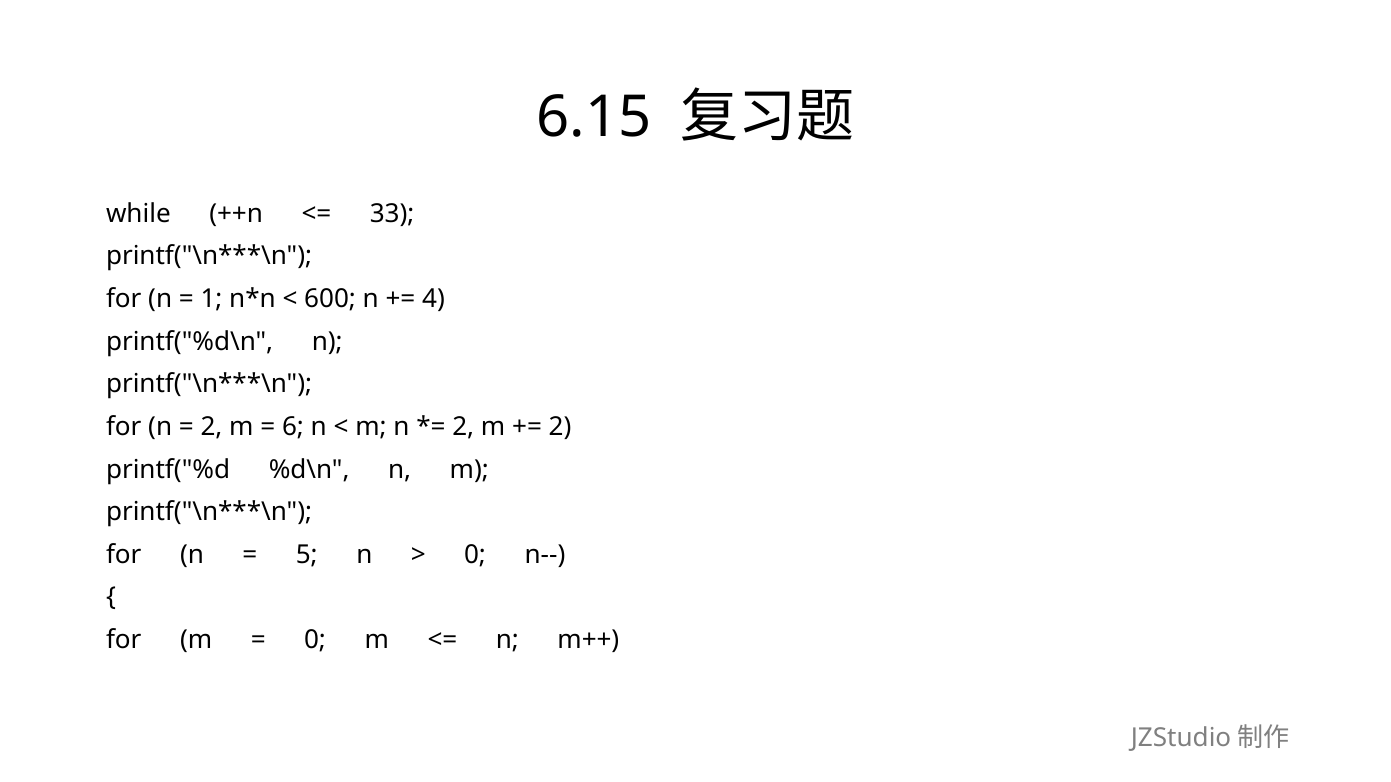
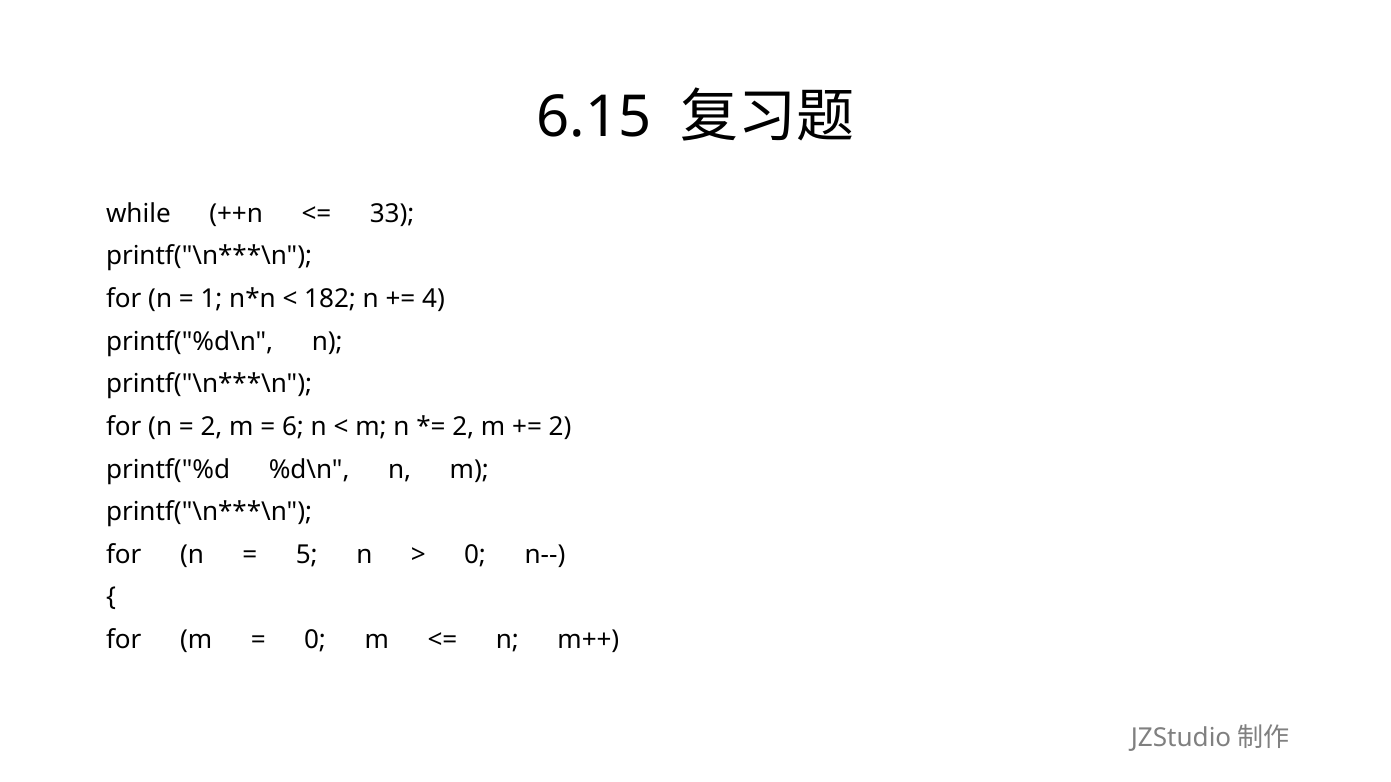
600: 600 -> 182 (330, 299)
